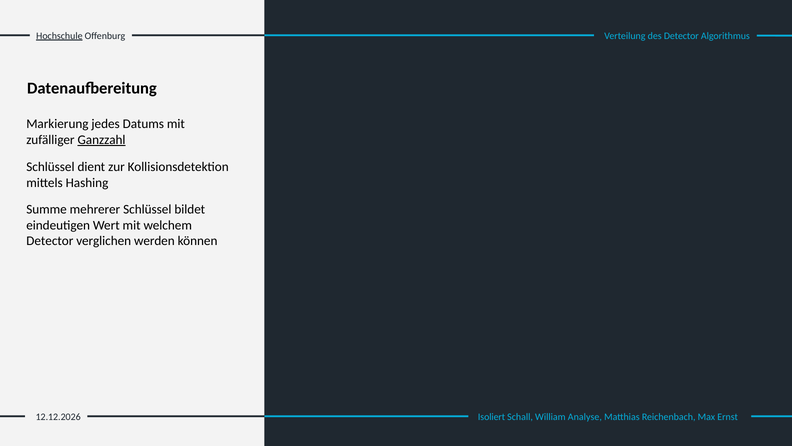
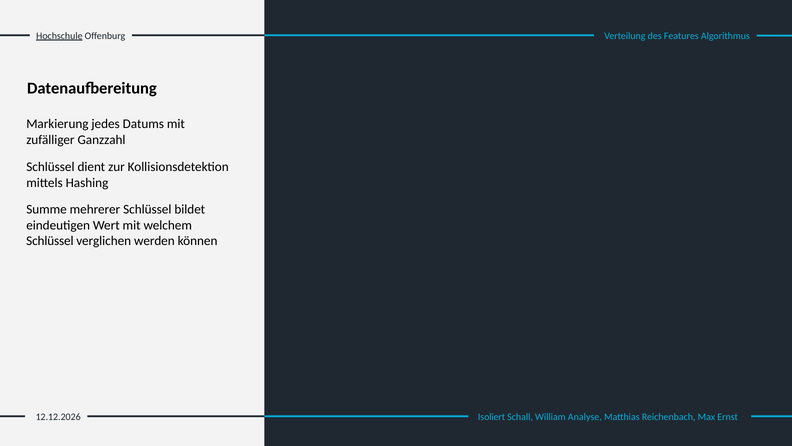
des Detector: Detector -> Features (681, 36)
Ganzzahl underline: present -> none (102, 140)
Detector: Detector -> Schlüssel (50, 241)
